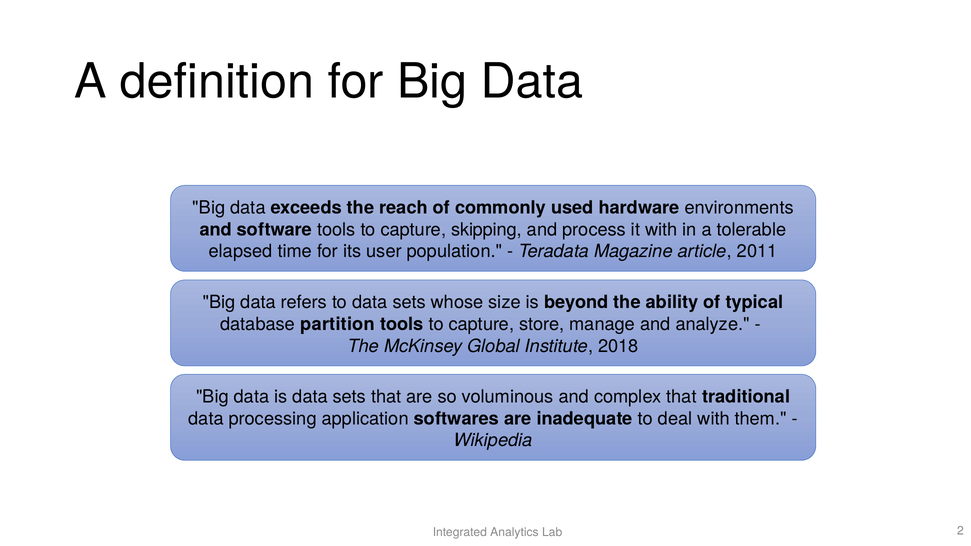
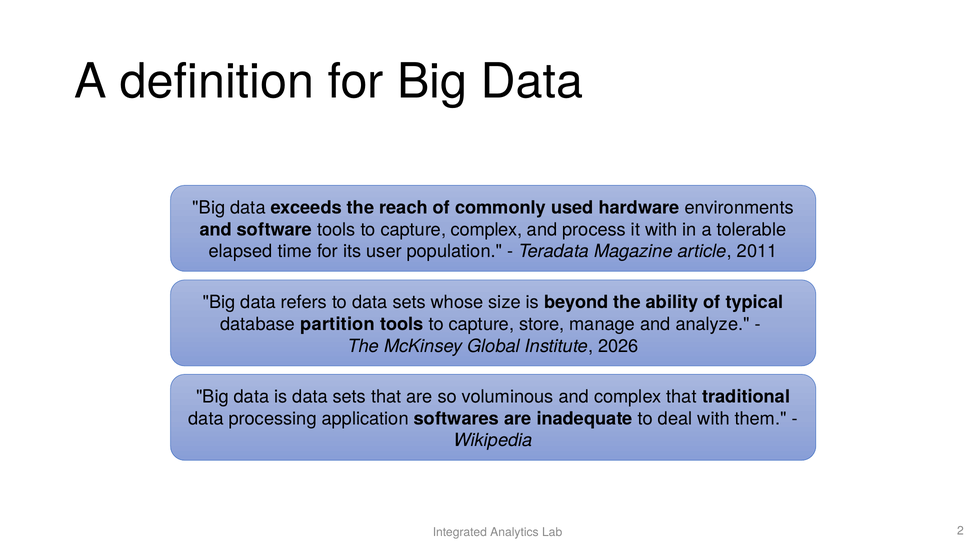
capture skipping: skipping -> complex (487, 230)
2018: 2018 -> 2026 (618, 346)
